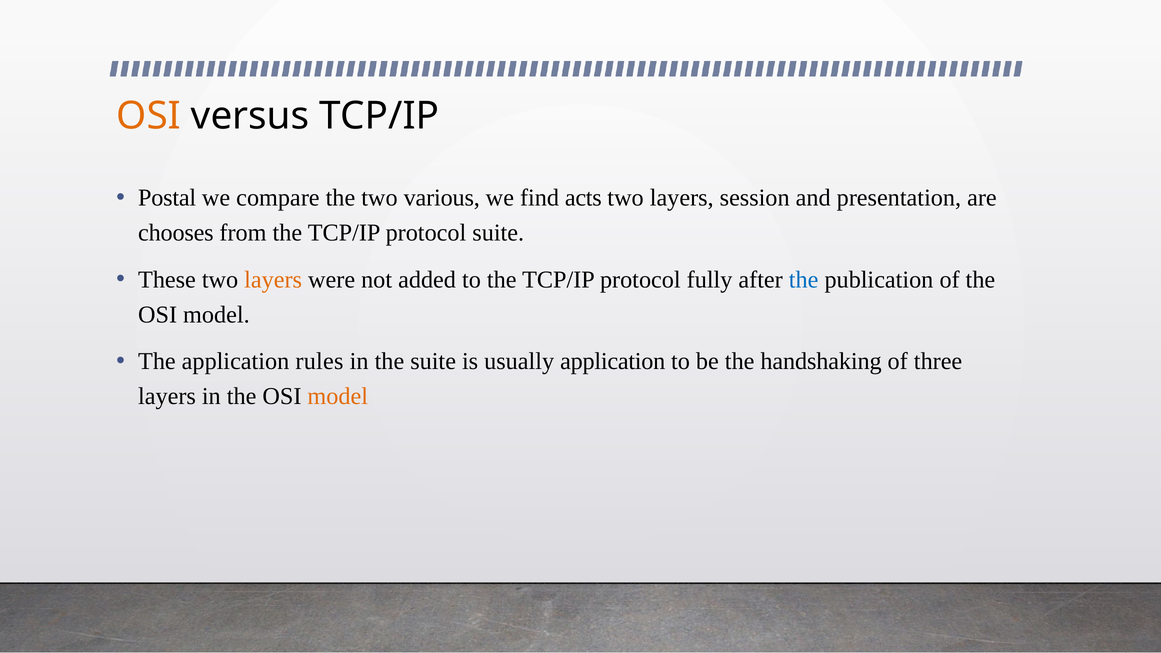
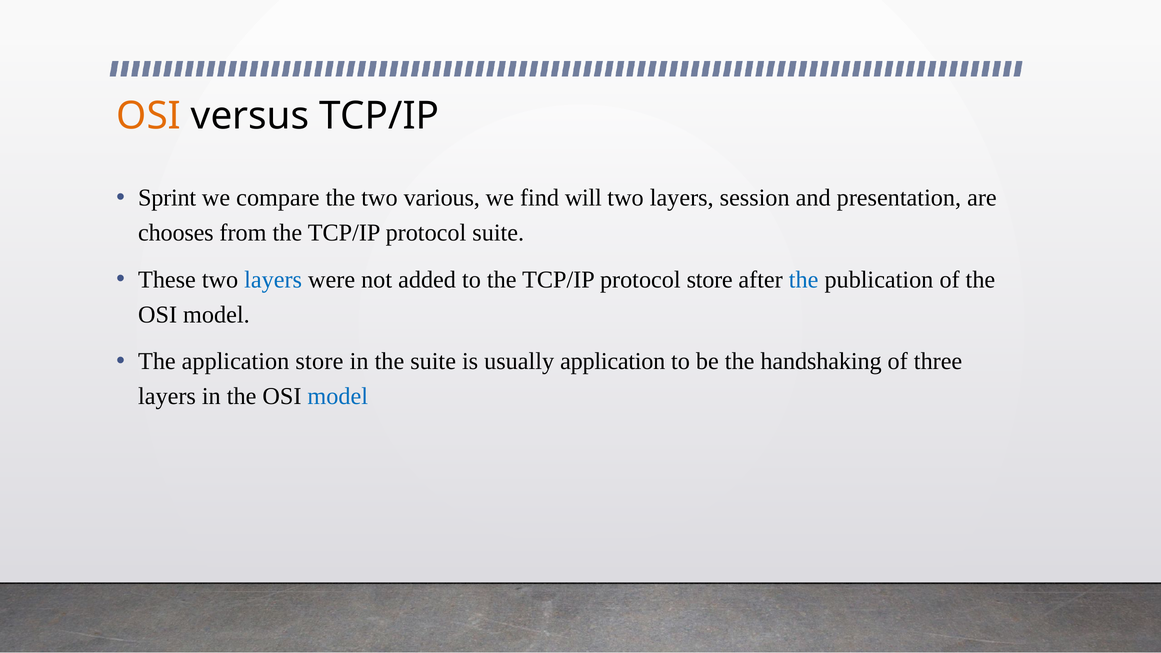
Postal: Postal -> Sprint (167, 198)
acts: acts -> will (583, 198)
layers colour: orange -> blue (273, 280)
protocol fully: fully -> store (710, 280)
application rules: rules -> store (319, 361)
model colour: orange -> blue (338, 396)
